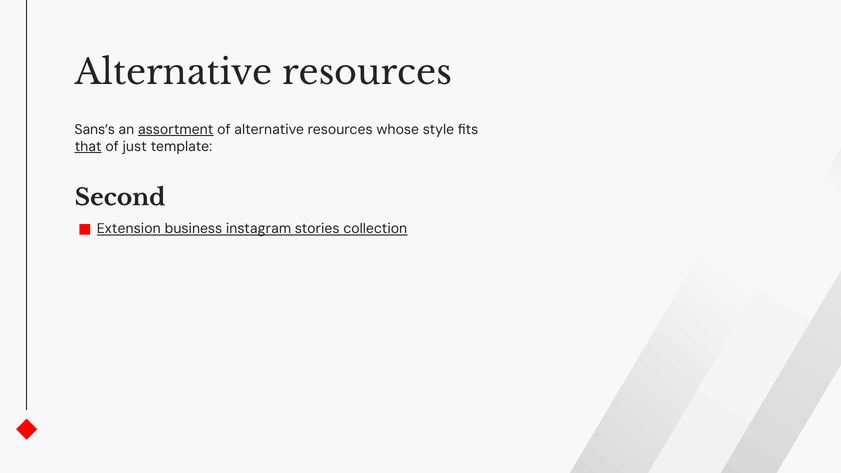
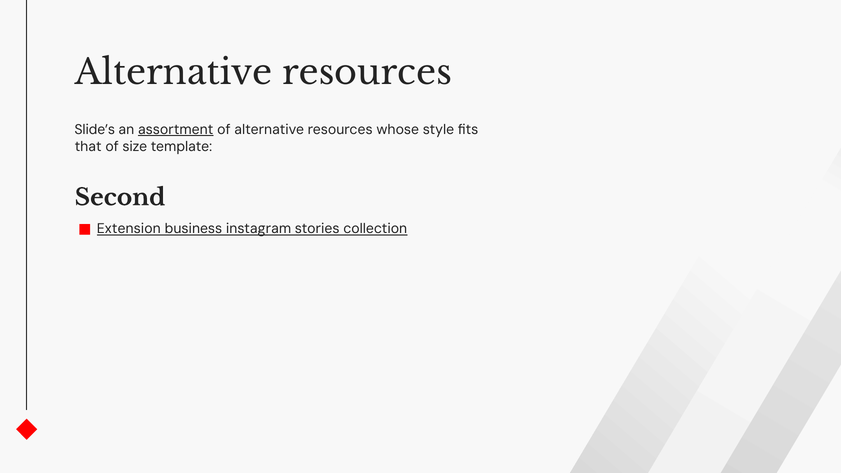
Sans’s: Sans’s -> Slide’s (95, 130)
that underline: present -> none (88, 146)
just: just -> size (135, 146)
